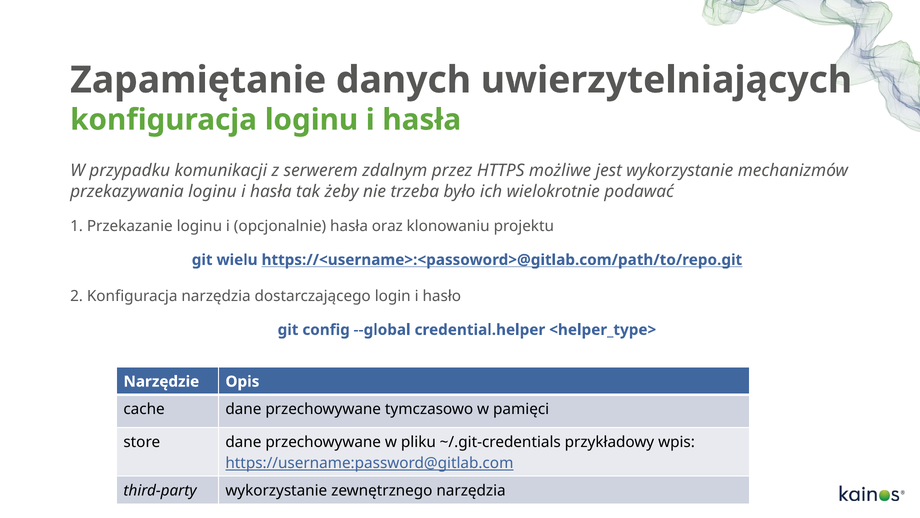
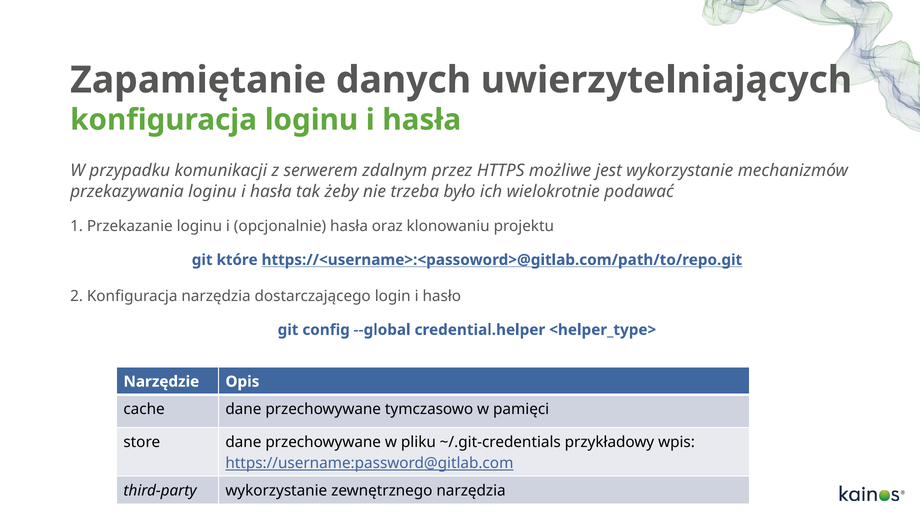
wielu: wielu -> które (237, 260)
